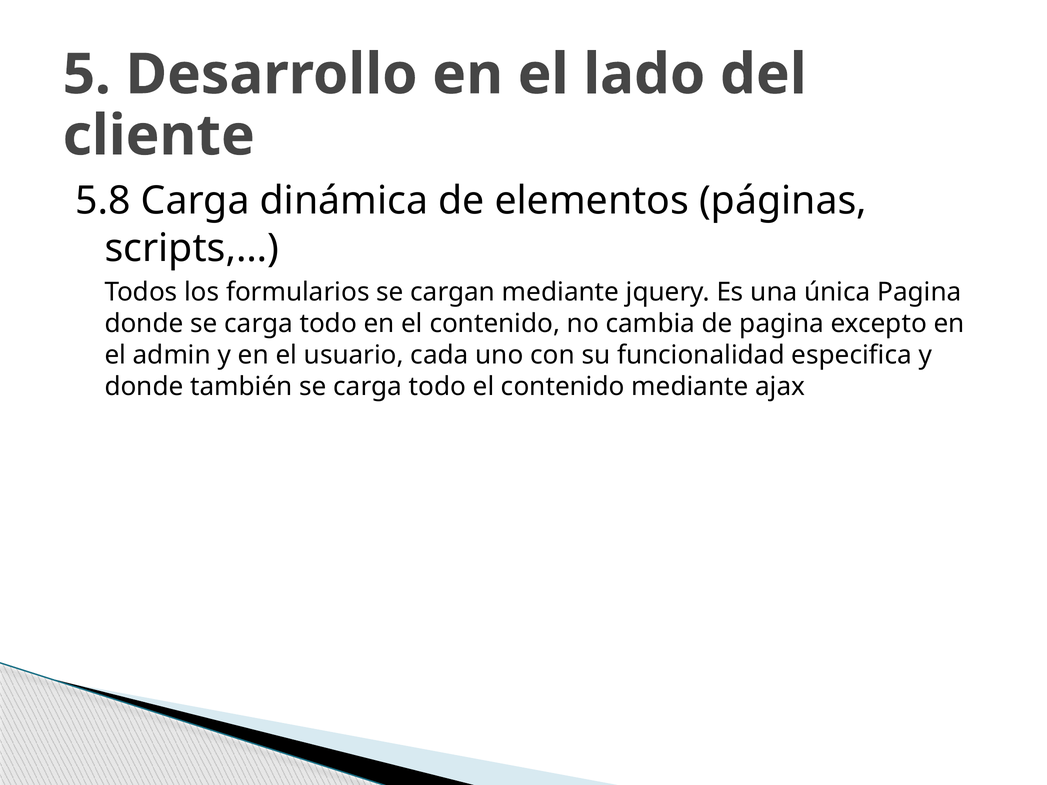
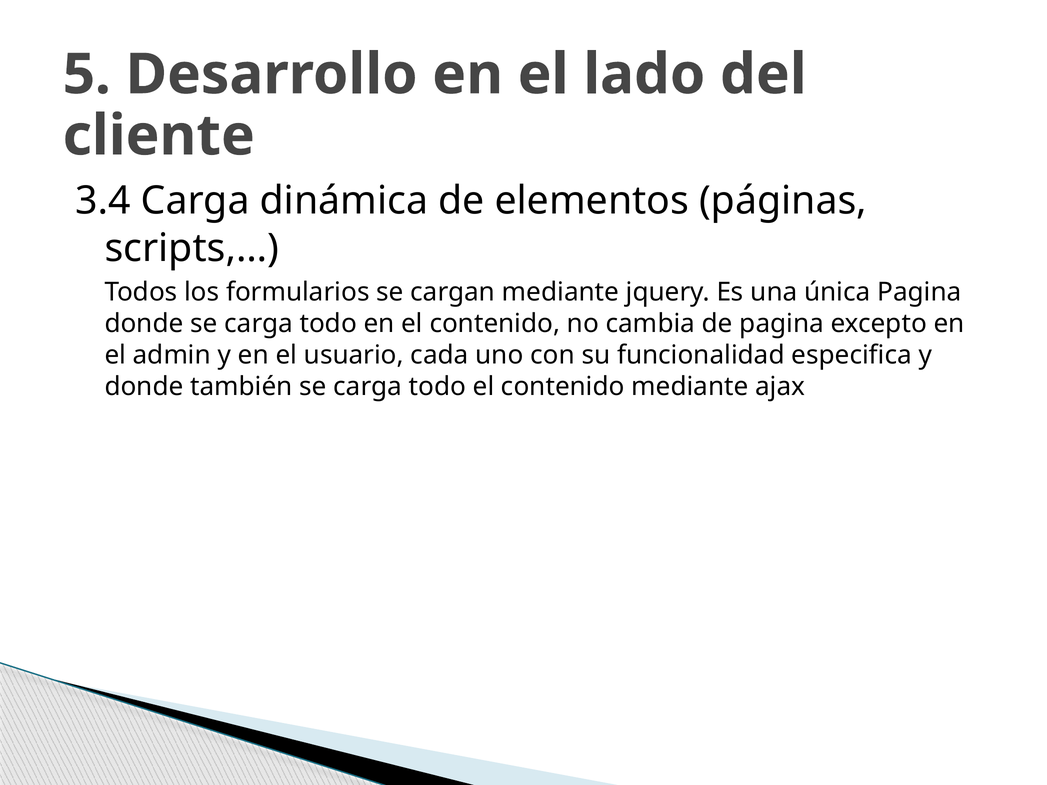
5.8: 5.8 -> 3.4 (103, 201)
